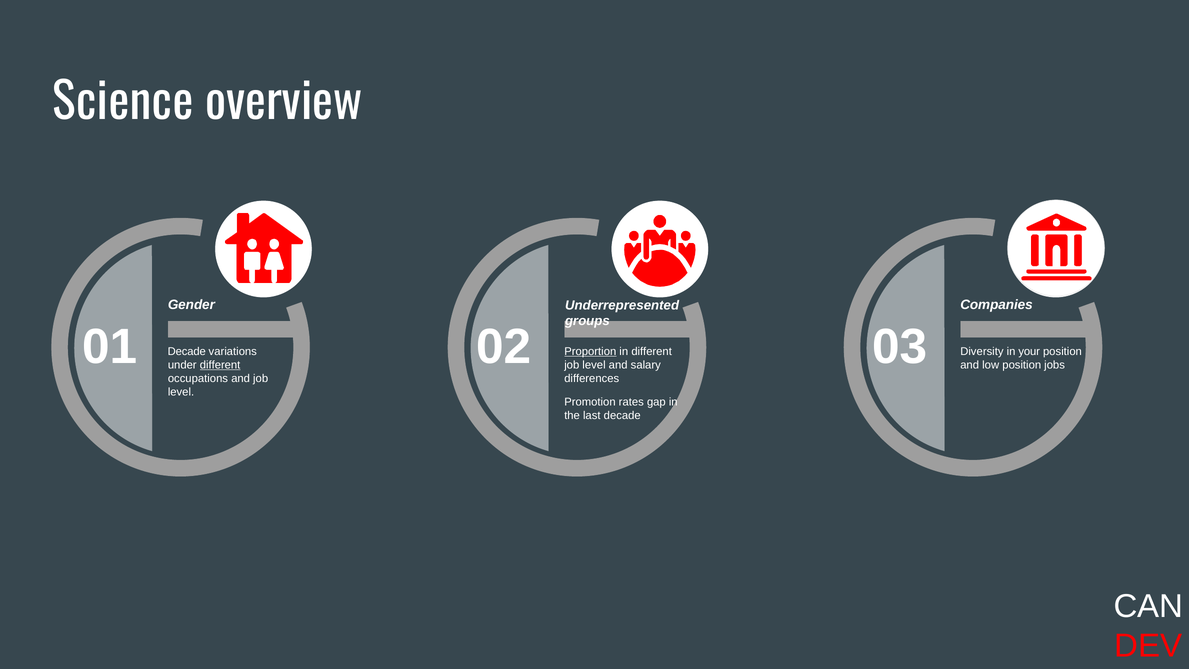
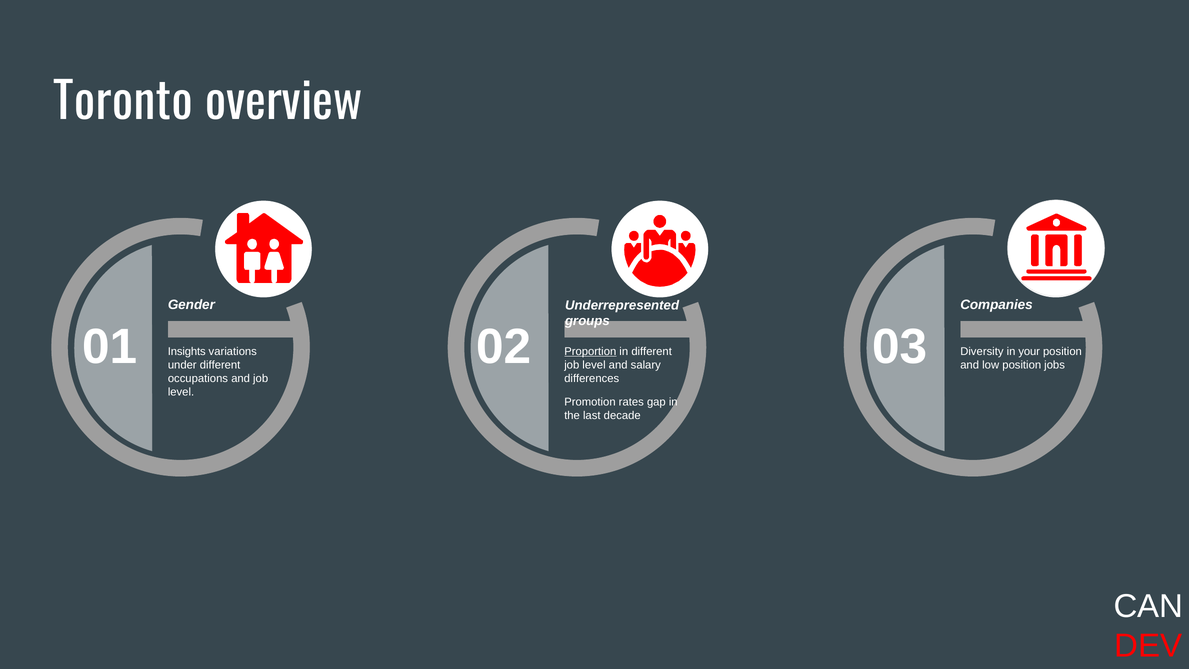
Science: Science -> Toronto (123, 103)
Decade: Decade -> Insights (187, 351)
different underline: present -> none (220, 365)
